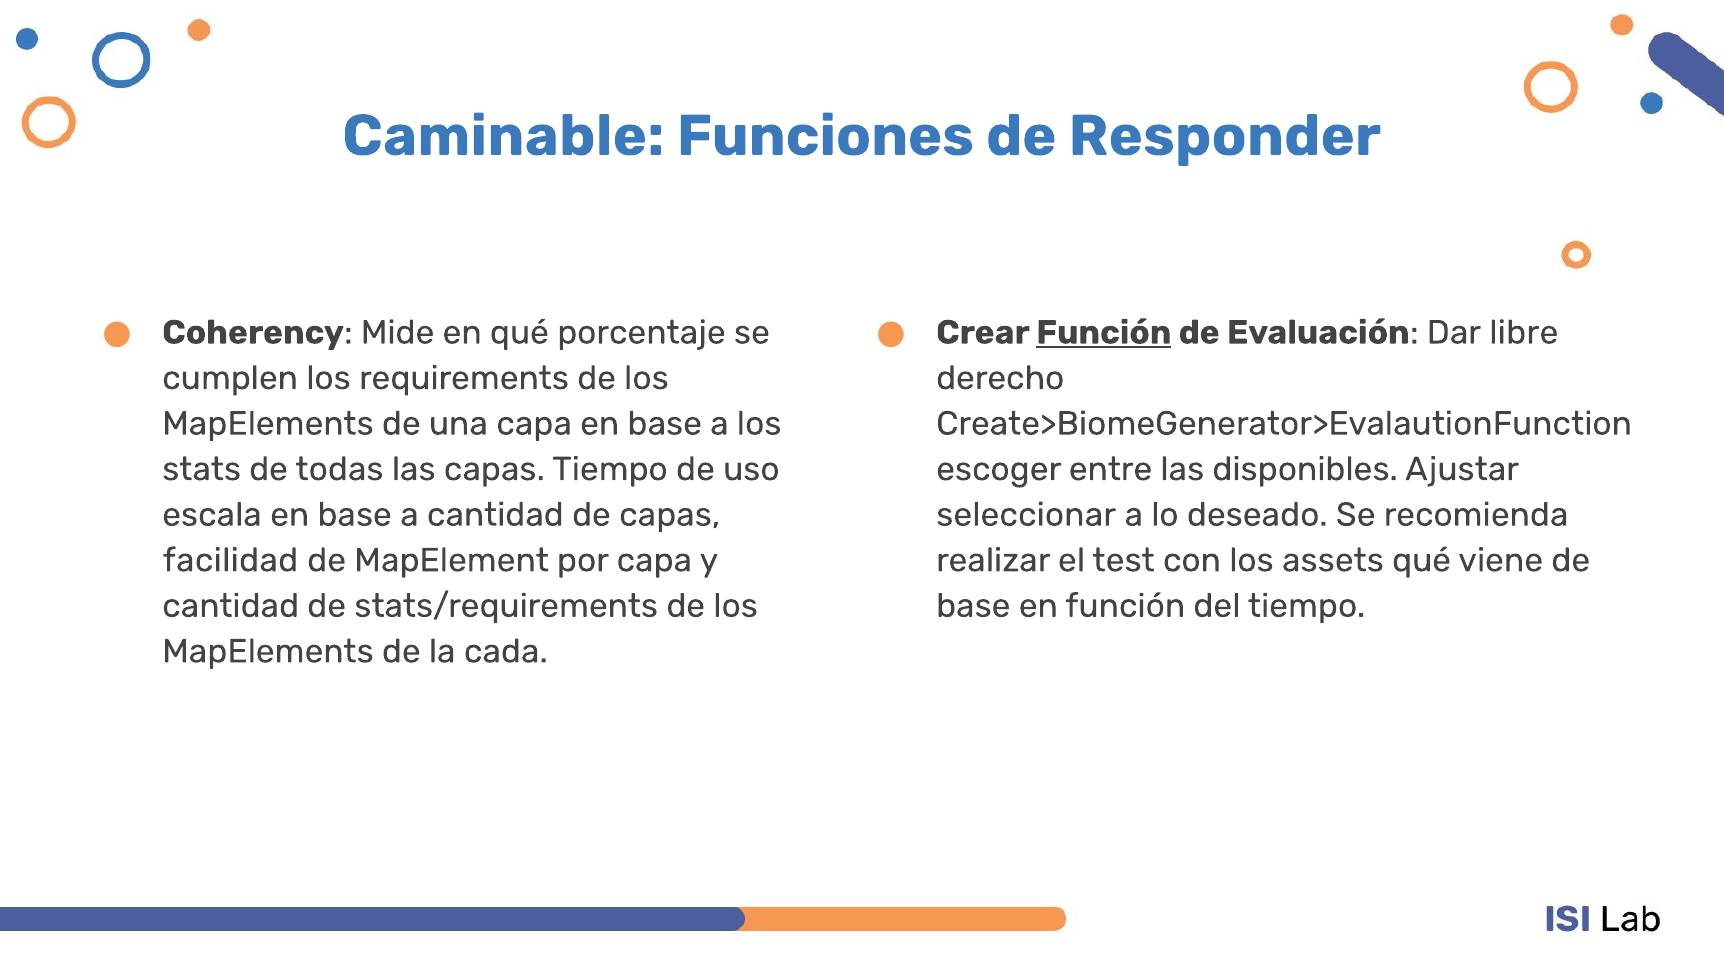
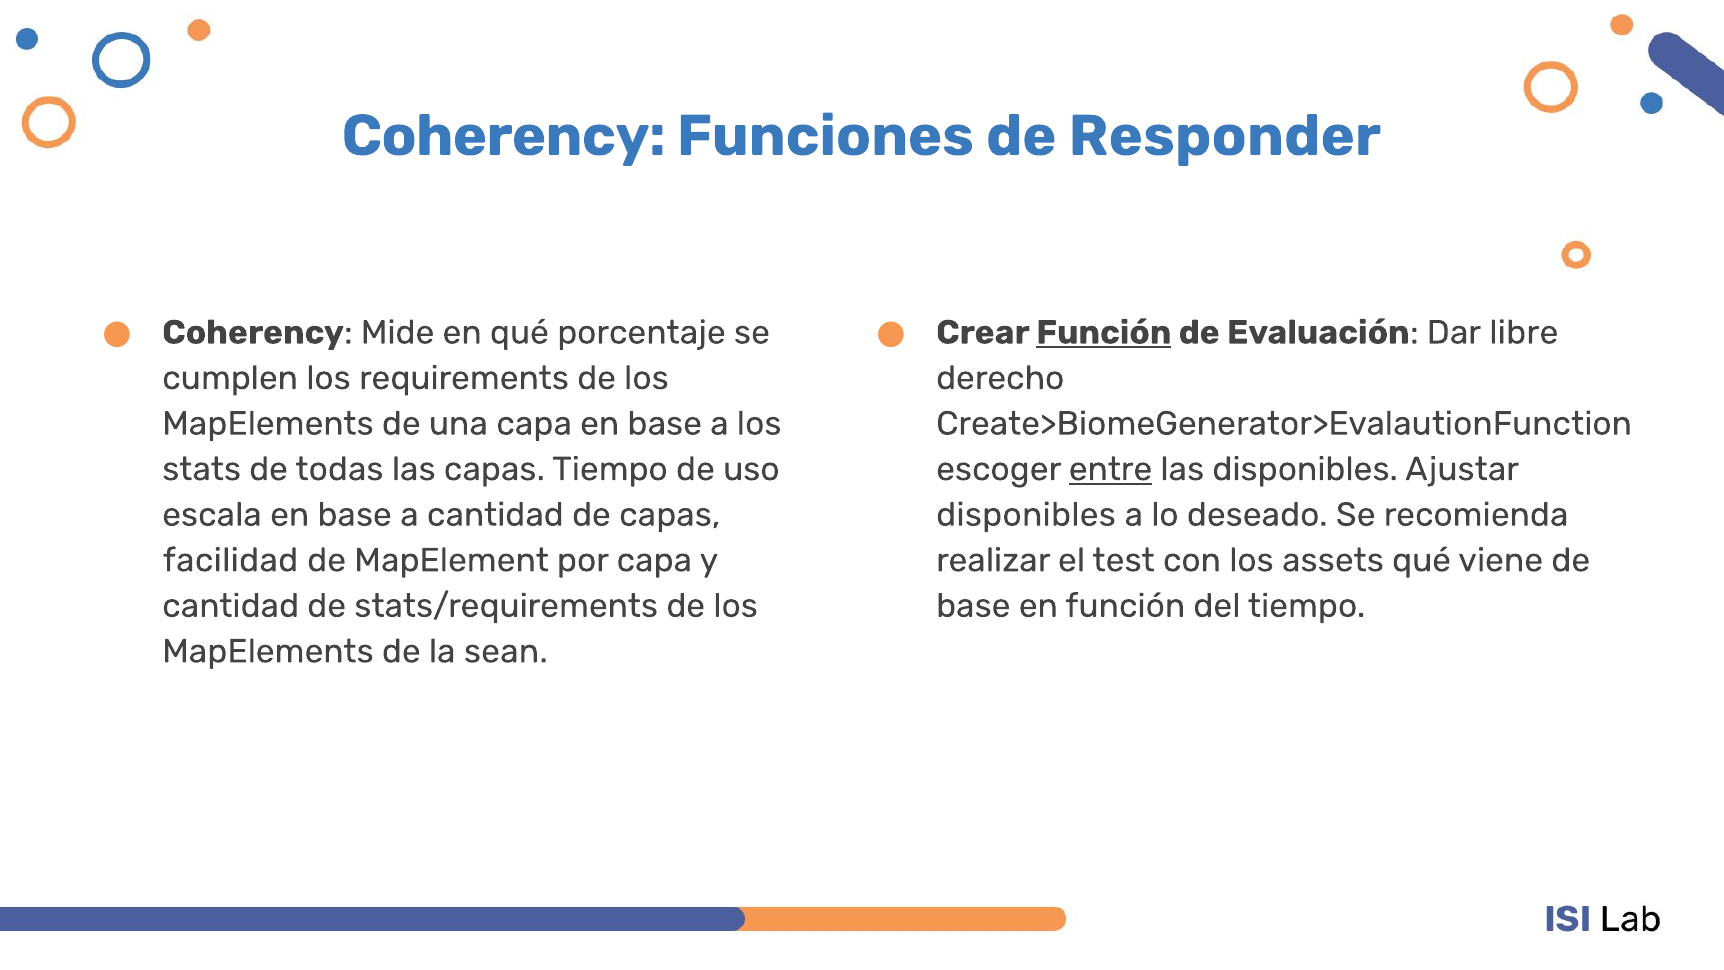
Caminable: Caminable -> Coherency (504, 136)
entre underline: none -> present (1111, 469)
seleccionar: seleccionar -> disponibles (1026, 515)
cada: cada -> sean (506, 651)
